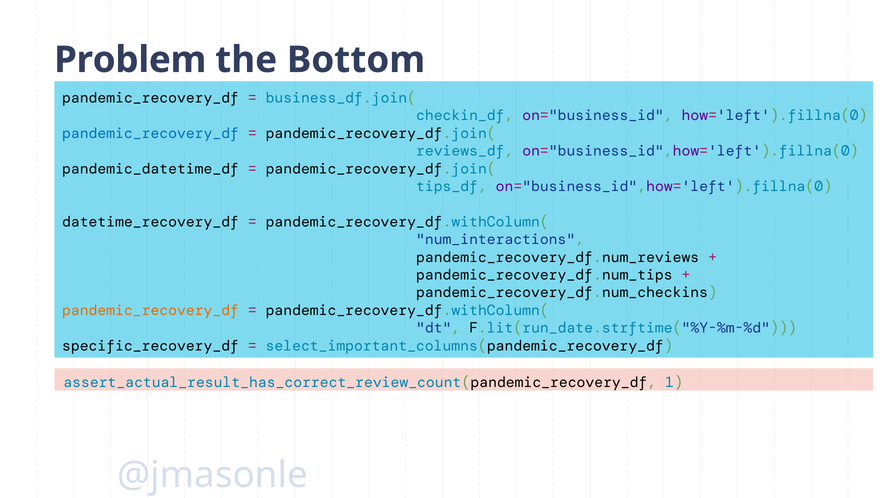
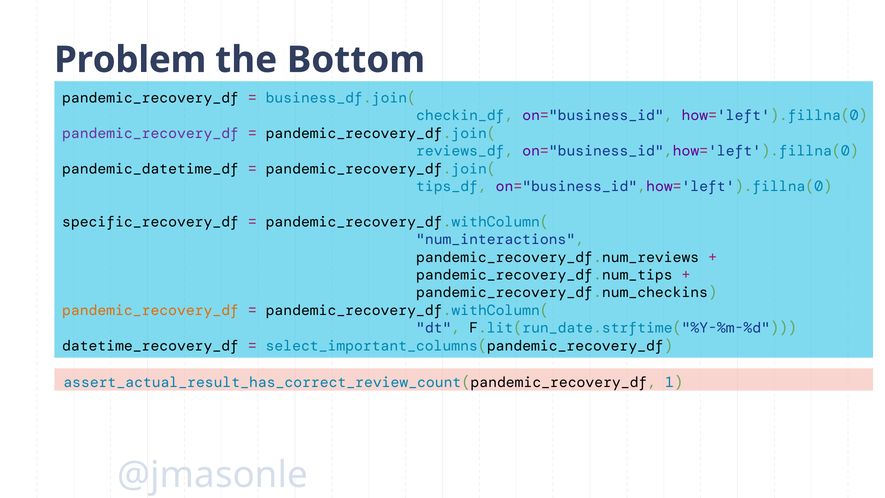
pandemic_recovery_df colour: blue -> purple (151, 133)
datetime_recovery_df: datetime_recovery_df -> specific_recovery_df (151, 222)
specific_recovery_df: specific_recovery_df -> datetime_recovery_df (151, 346)
